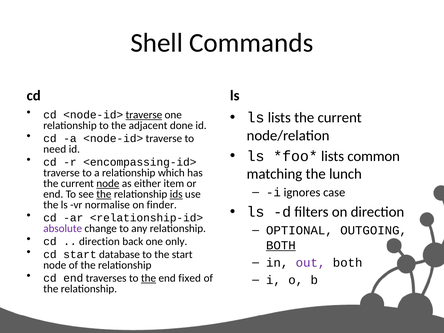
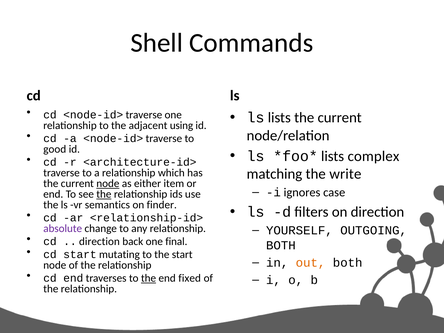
traverse underline: present -> none (144, 115)
done: done -> using (182, 125)
need: need -> good (55, 149)
common: common -> complex (373, 156)
<encompassing-id>: <encompassing-id> -> <architecture-id> (140, 162)
lunch: lunch -> write (345, 174)
ids underline: present -> none (176, 194)
normalise: normalise -> semantics (107, 205)
OPTIONAL: OPTIONAL -> YOURSELF (299, 231)
only: only -> final (176, 242)
BOTH underline: present -> none (281, 245)
database: database -> mutating (119, 255)
out colour: purple -> orange (311, 263)
